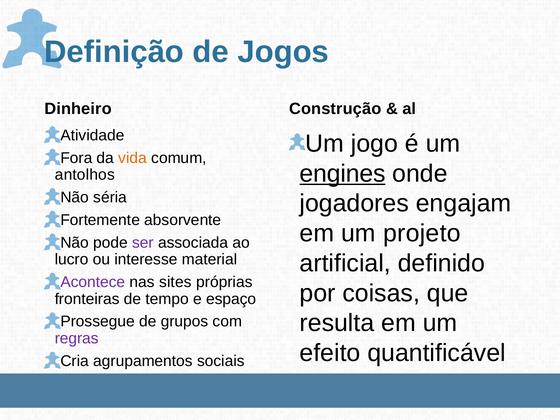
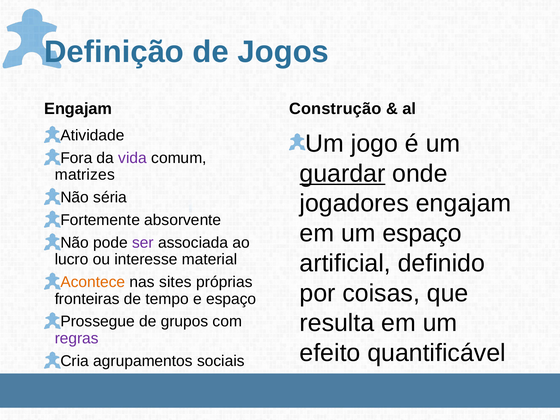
Dinheiro: Dinheiro -> Engajam (78, 109)
vida colour: orange -> purple (133, 158)
engines: engines -> guardar (342, 174)
antolhos: antolhos -> matrizes (85, 175)
um projeto: projeto -> espaço (422, 233)
Acontece colour: purple -> orange (93, 282)
